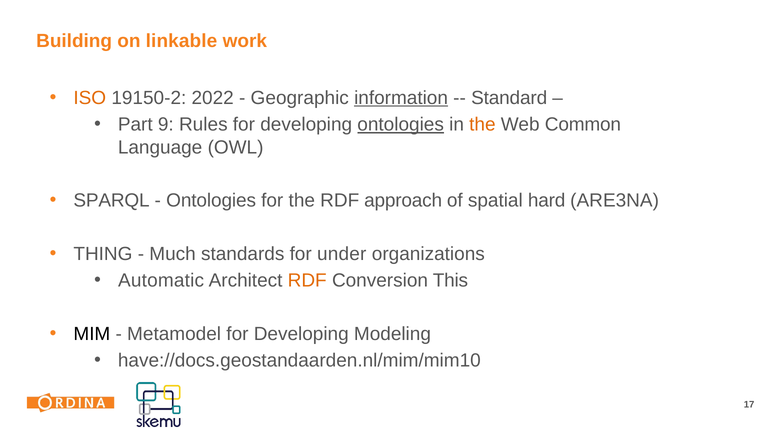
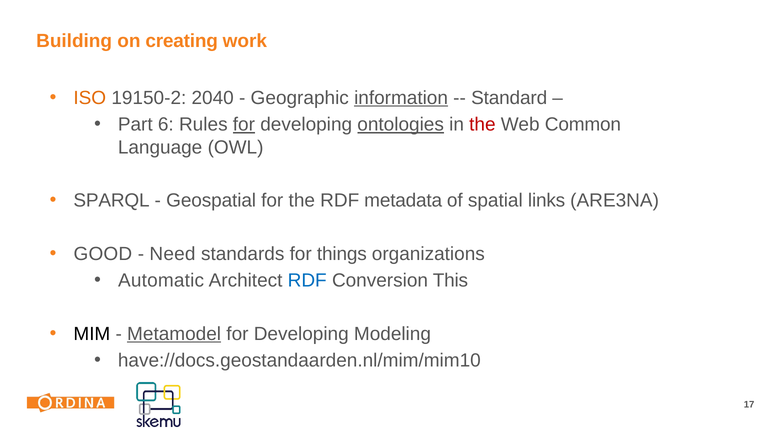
linkable: linkable -> creating (182, 41)
2022: 2022 -> 2040 (213, 98)
9: 9 -> 6 (166, 124)
for underline: none -> present (244, 124)
the colour: orange -> red (482, 124)
Ontologies: Ontologies -> Geospatial (211, 200)
approach: approach -> metadata (403, 200)
hard: hard -> links (547, 200)
THING: THING -> GOOD (103, 254)
Much: Much -> Need (172, 254)
under: under -> things (342, 254)
RDF colour: orange -> blue (307, 280)
Metamodel underline: none -> present (174, 333)
